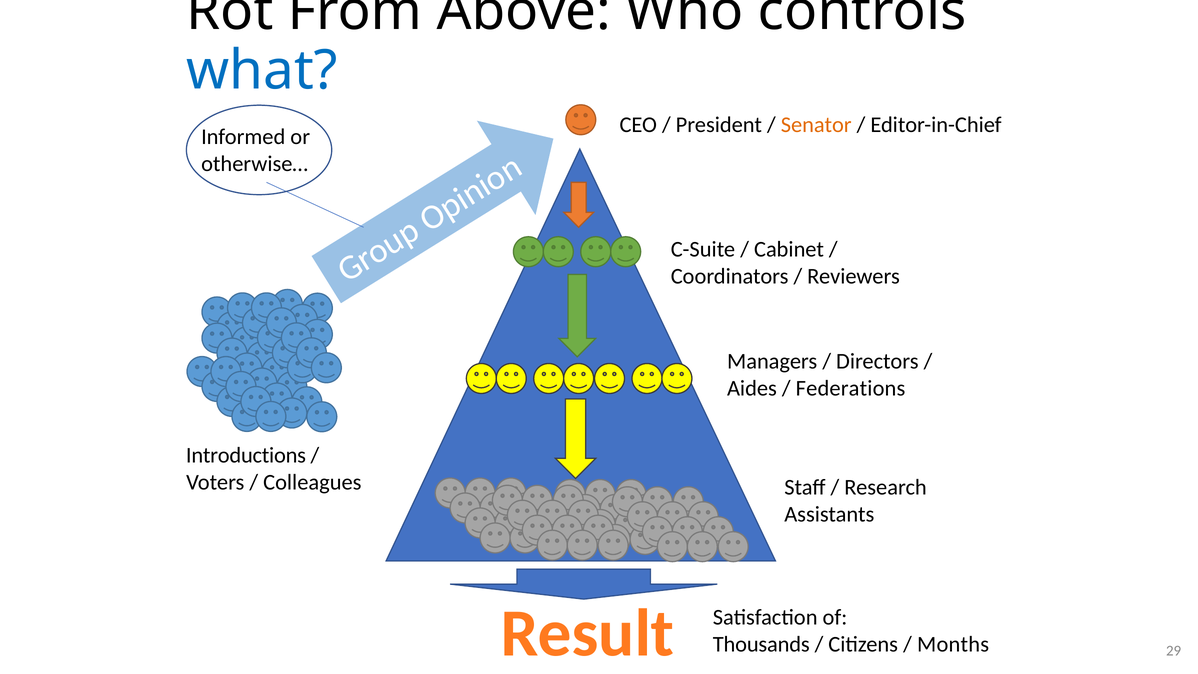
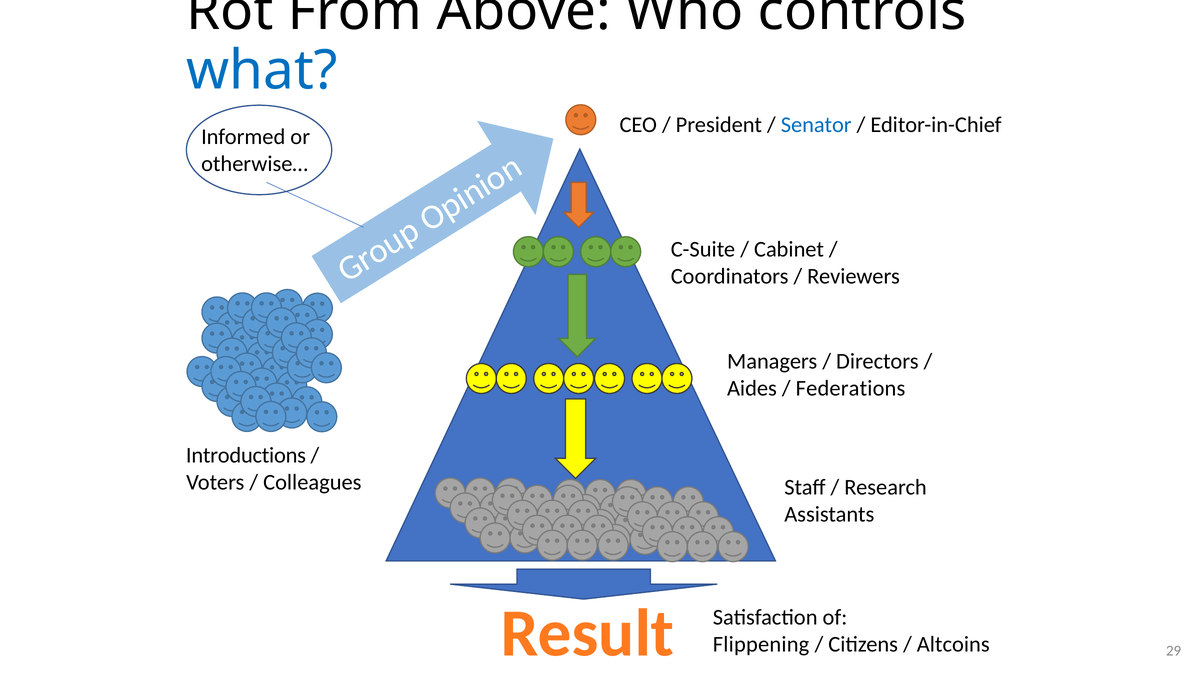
Senator colour: orange -> blue (816, 125)
Thousands: Thousands -> Flippening (761, 644)
Months: Months -> Altcoins (953, 644)
